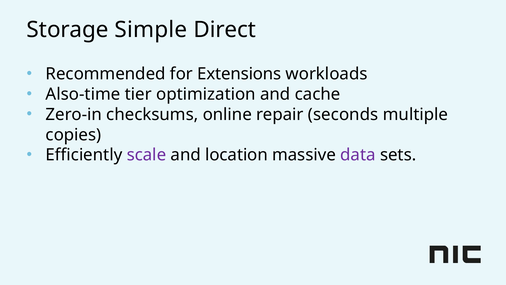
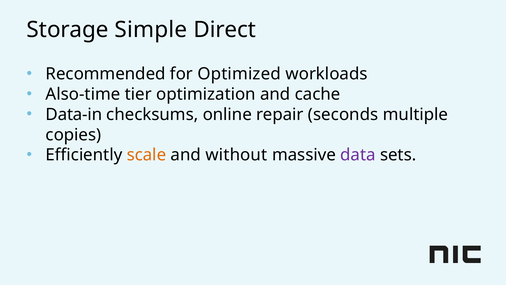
Extensions: Extensions -> Optimized (239, 74)
Zero-in: Zero-in -> Data-in (74, 114)
scale colour: purple -> orange (146, 155)
location: location -> without (236, 155)
